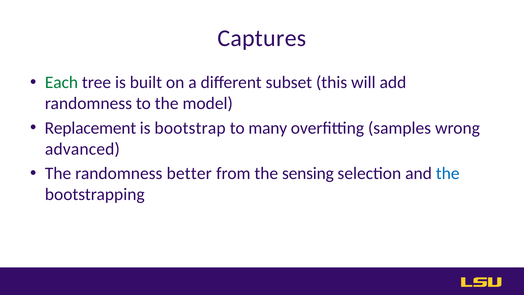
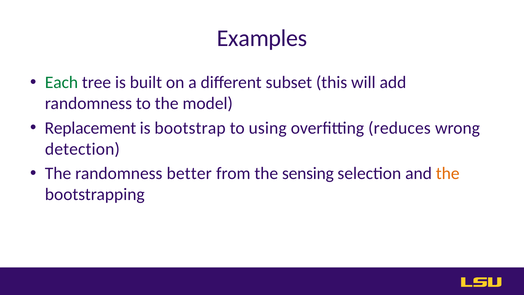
Captures: Captures -> Examples (262, 38)
many: many -> using (268, 128)
samples: samples -> reduces (399, 128)
advanced: advanced -> detection (82, 149)
the colour: blue -> orange (448, 173)
